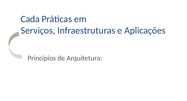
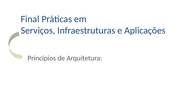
Cada: Cada -> Final (30, 19)
